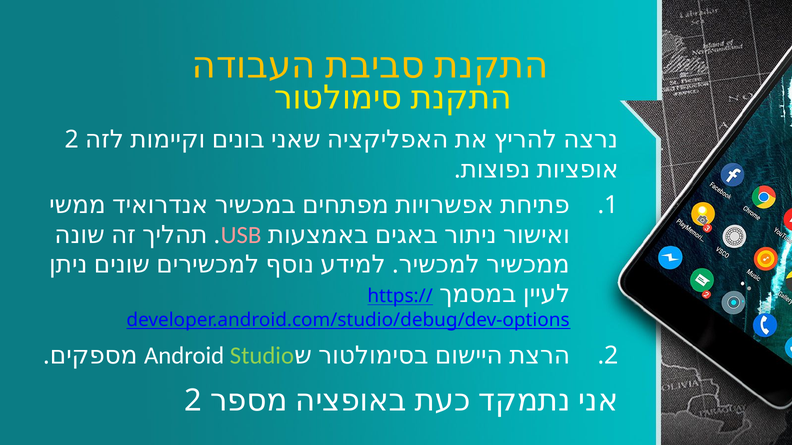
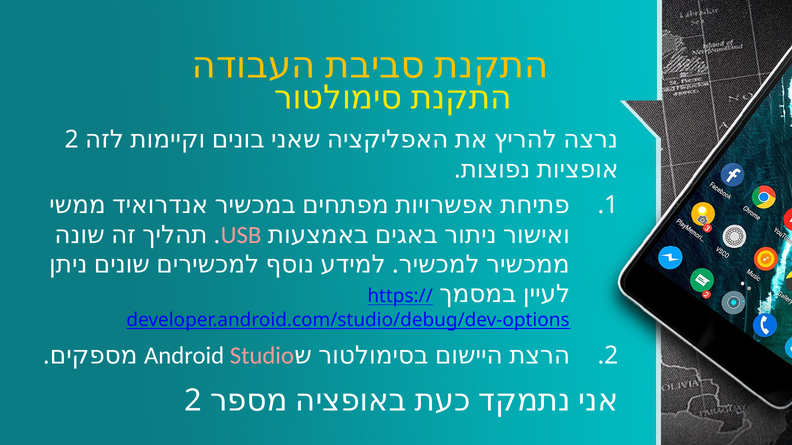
Studio colour: light green -> pink (262, 356)
